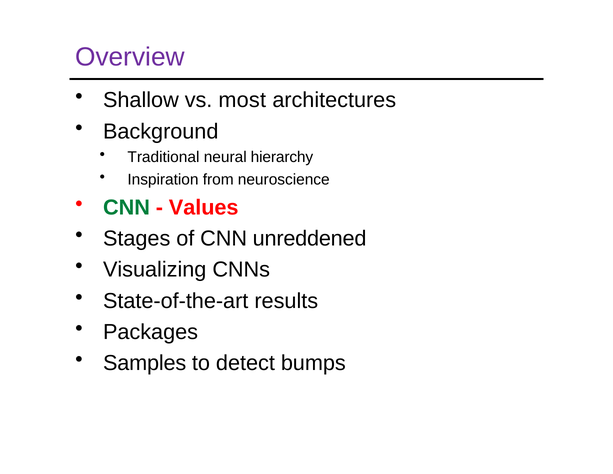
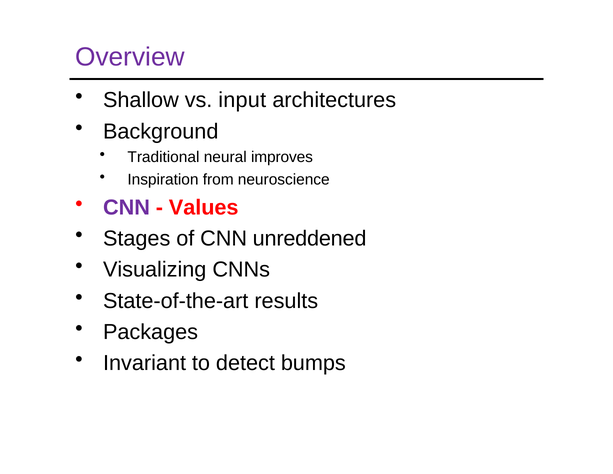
most: most -> input (242, 100)
hierarchy: hierarchy -> improves (282, 157)
CNN colour: green -> purple (126, 207)
Samples: Samples -> Invariant (145, 363)
